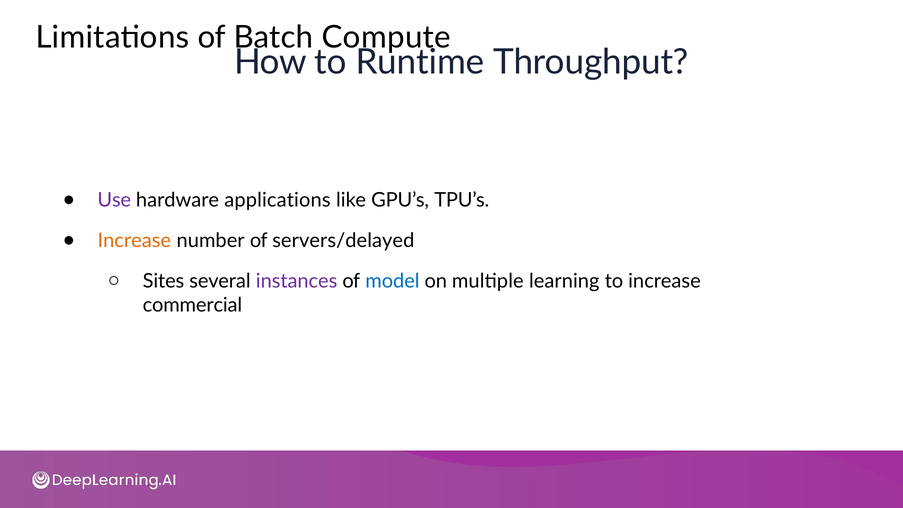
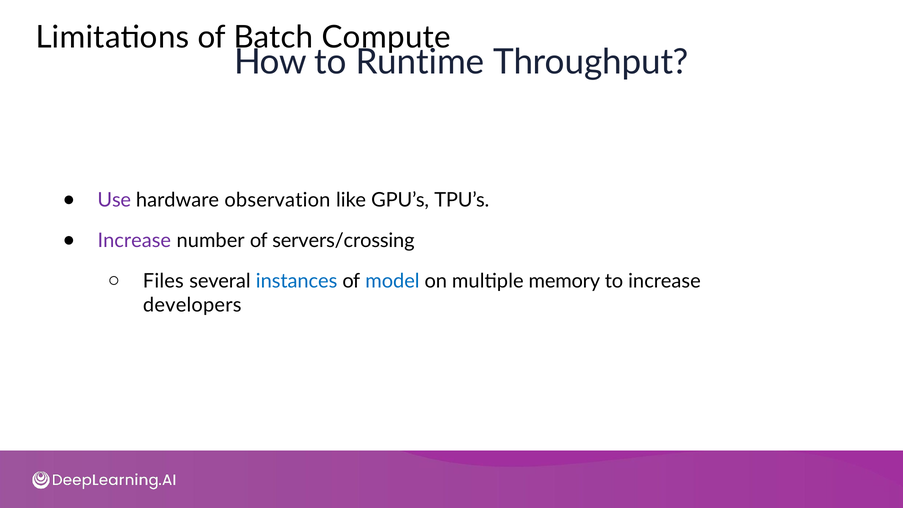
applications: applications -> observation (277, 200)
Increase colour: orange -> purple (134, 241)
servers/delayed: servers/delayed -> servers/crossing (343, 241)
Sites: Sites -> Files (163, 281)
instances colour: purple -> blue (297, 281)
learning: learning -> memory (564, 281)
commercial: commercial -> developers (192, 305)
